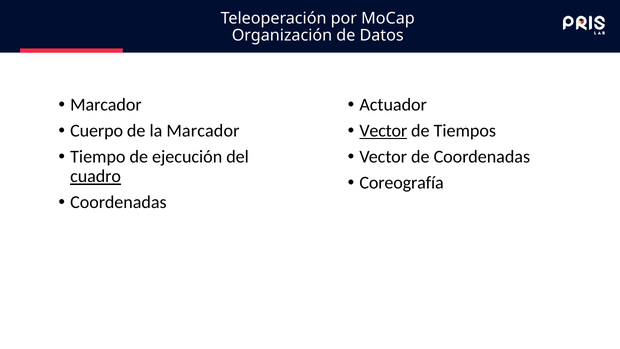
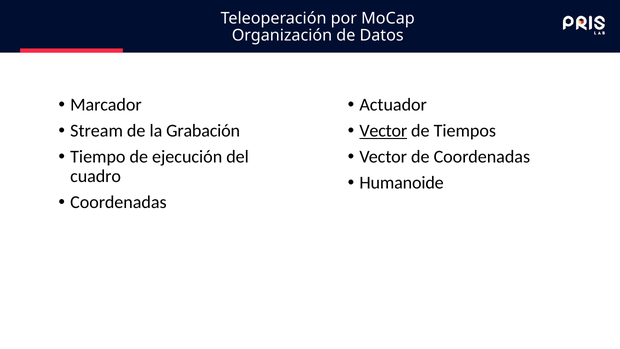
Cuerpo: Cuerpo -> Stream (97, 131)
la Marcador: Marcador -> Grabación (203, 131)
cuadro underline: present -> none (96, 176)
Coreografía: Coreografía -> Humanoide (402, 183)
